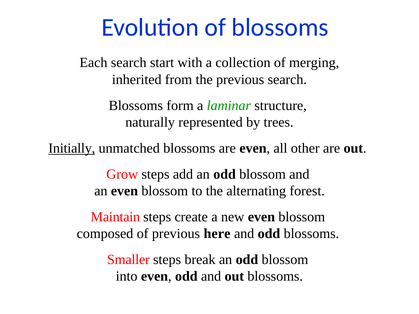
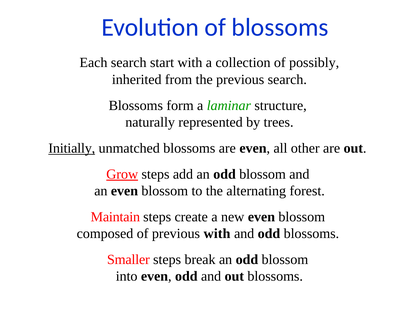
merging: merging -> possibly (314, 63)
Grow underline: none -> present (122, 174)
previous here: here -> with (217, 234)
